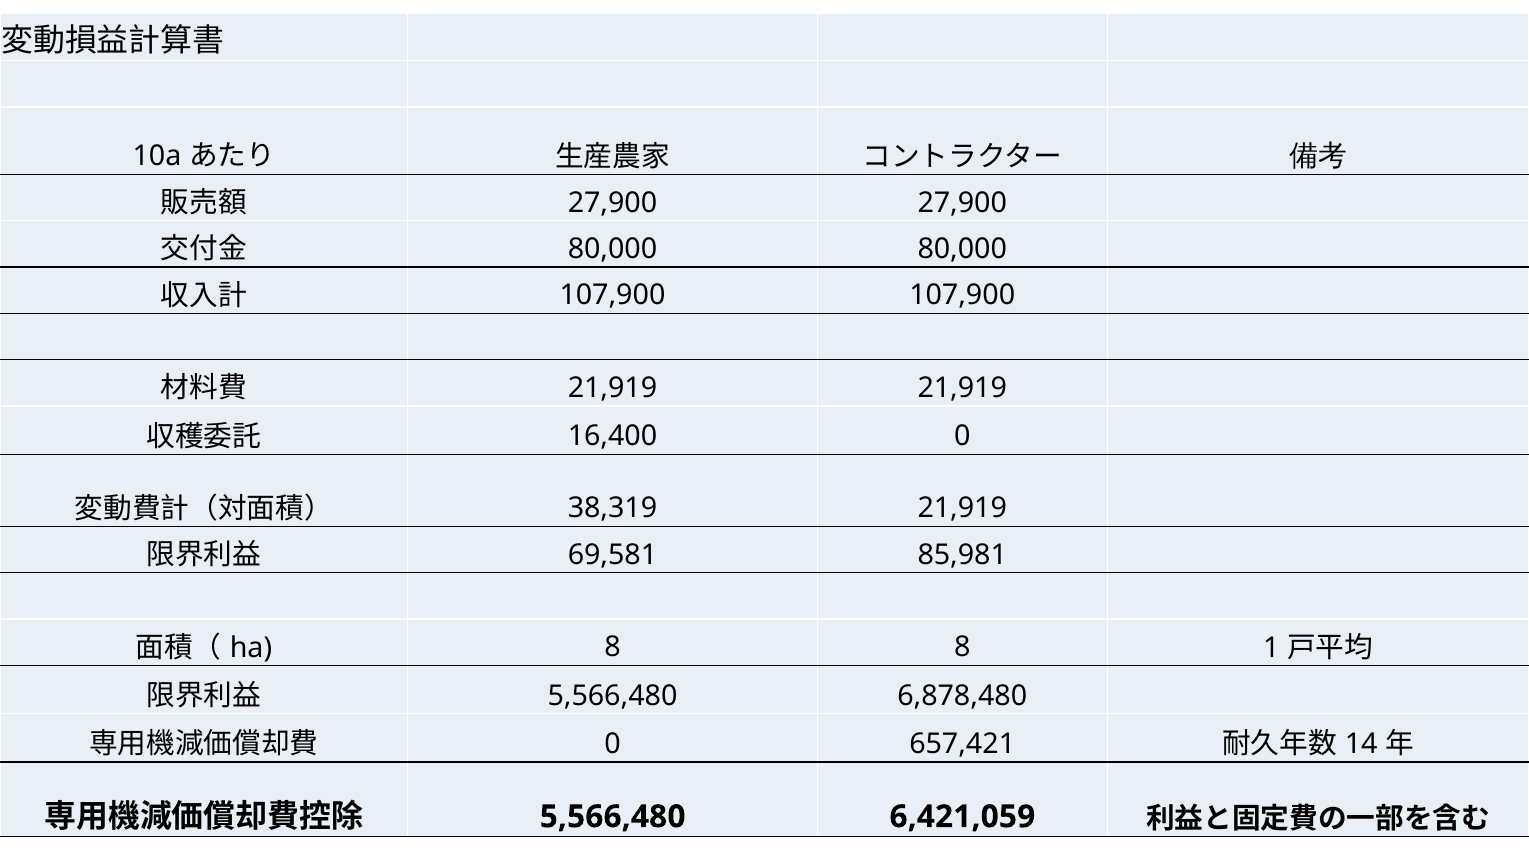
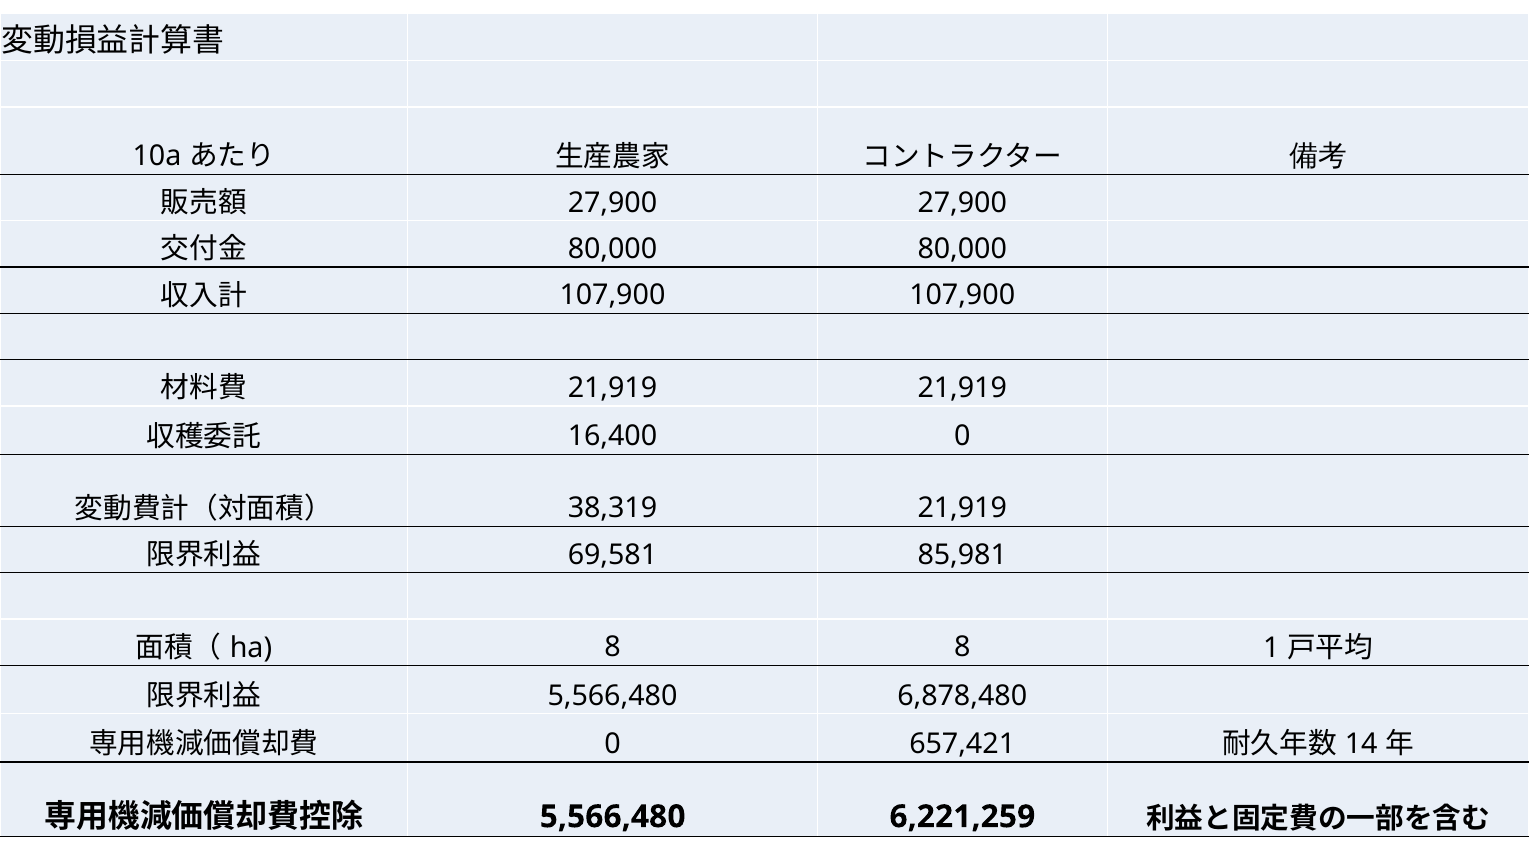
6,421,059: 6,421,059 -> 6,221,259 (962, 817)
